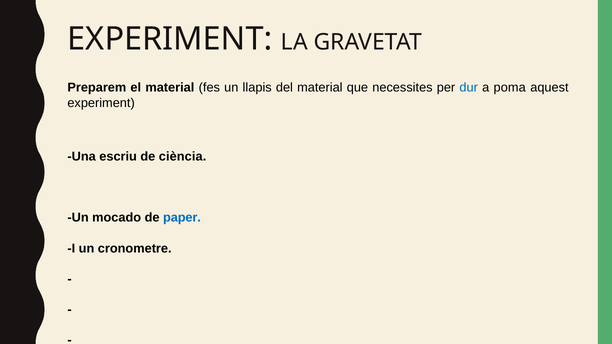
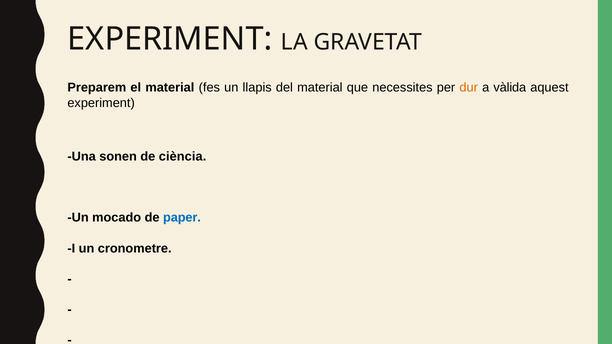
dur colour: blue -> orange (469, 88)
poma: poma -> vàlida (510, 88)
escriu: escriu -> sonen (118, 157)
